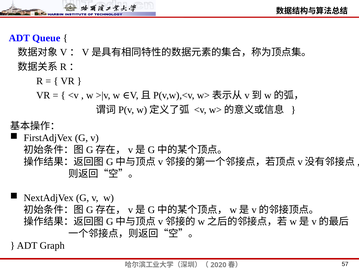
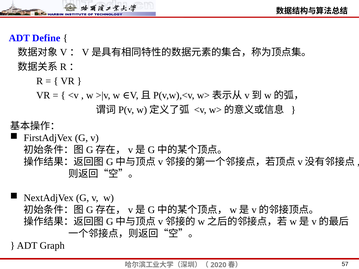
Queue: Queue -> Define (46, 38)
